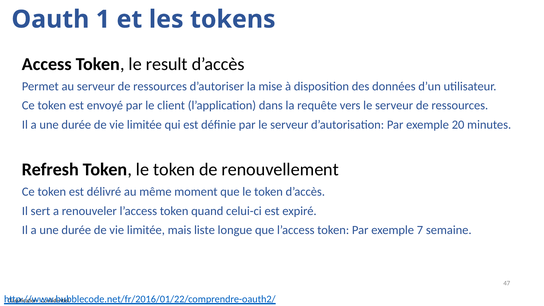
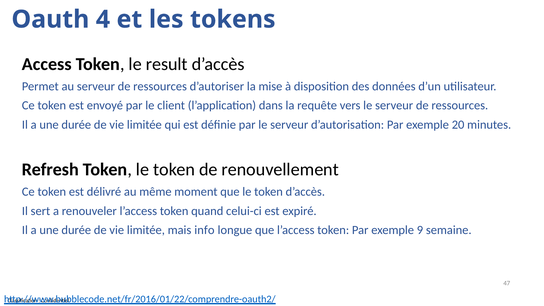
1: 1 -> 4 (103, 19)
liste: liste -> info (204, 230)
7: 7 -> 9 (420, 230)
